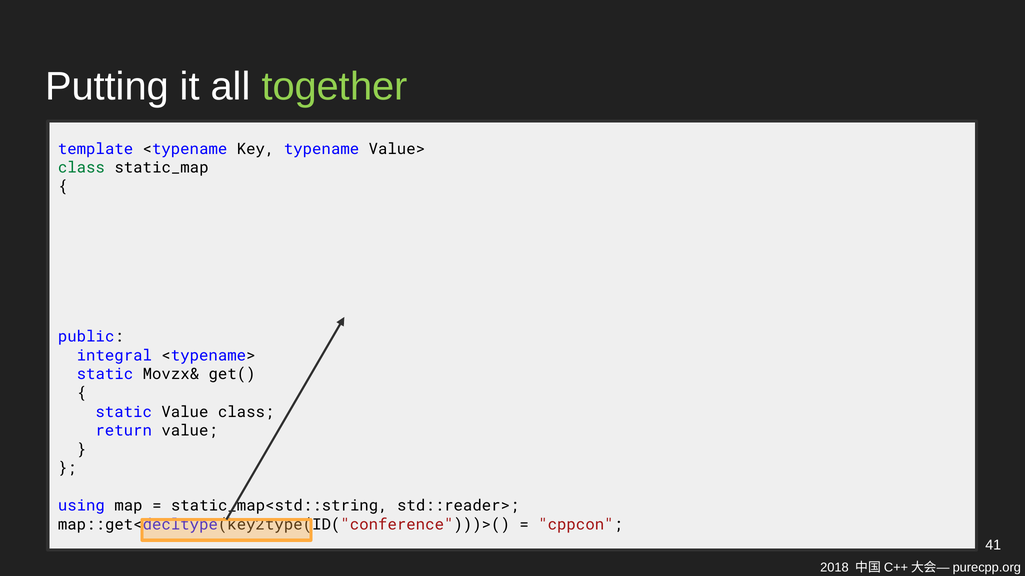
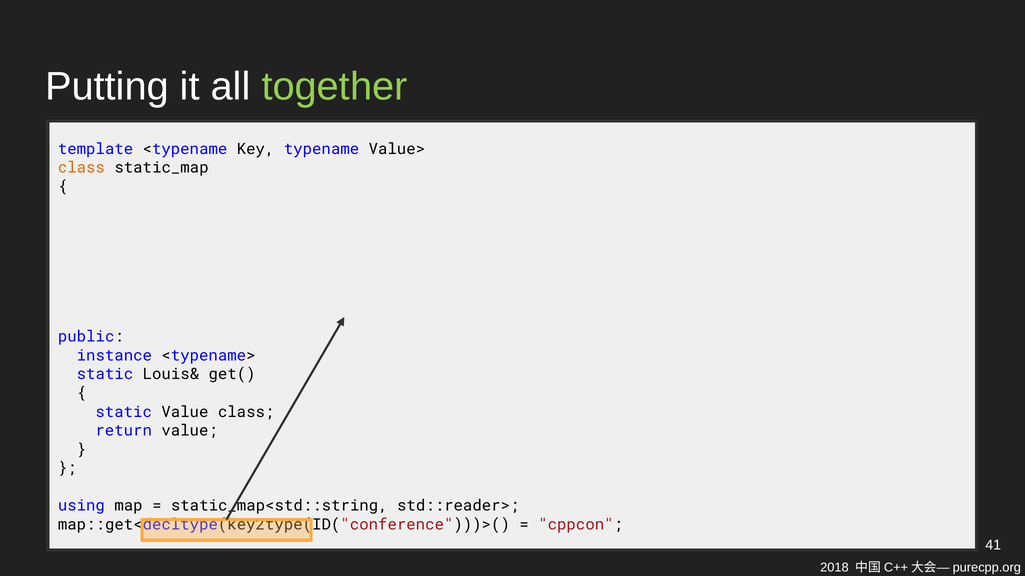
class colour: green -> orange (81, 168)
integral: integral -> instance (114, 356)
Movzx&: Movzx& -> Louis& (171, 375)
